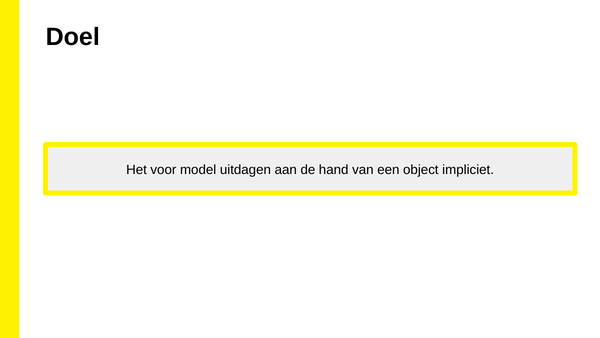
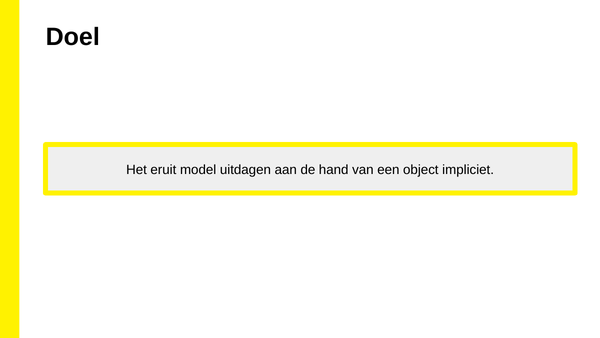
voor: voor -> eruit (163, 170)
